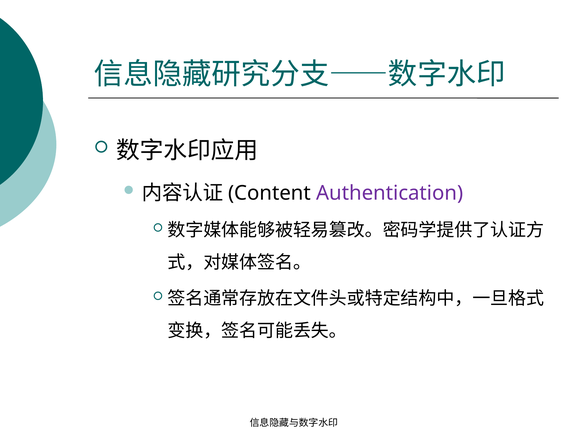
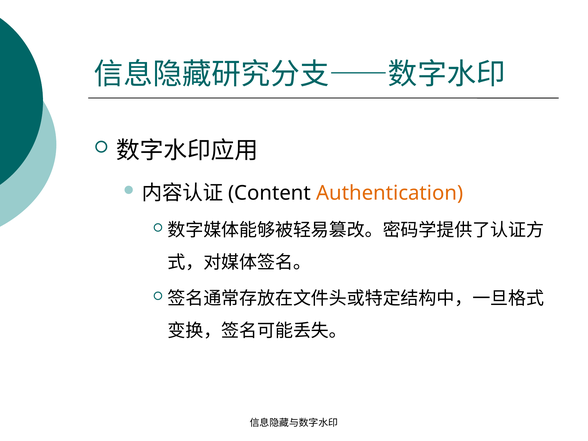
Authentication colour: purple -> orange (390, 193)
